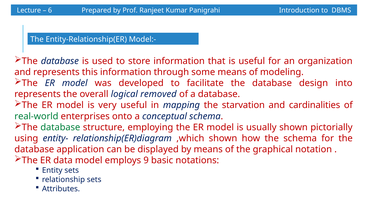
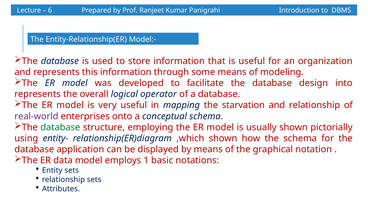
removed: removed -> operator (158, 94)
and cardinalities: cardinalities -> relationship (315, 105)
real-world colour: green -> purple (36, 116)
9: 9 -> 1 (146, 160)
